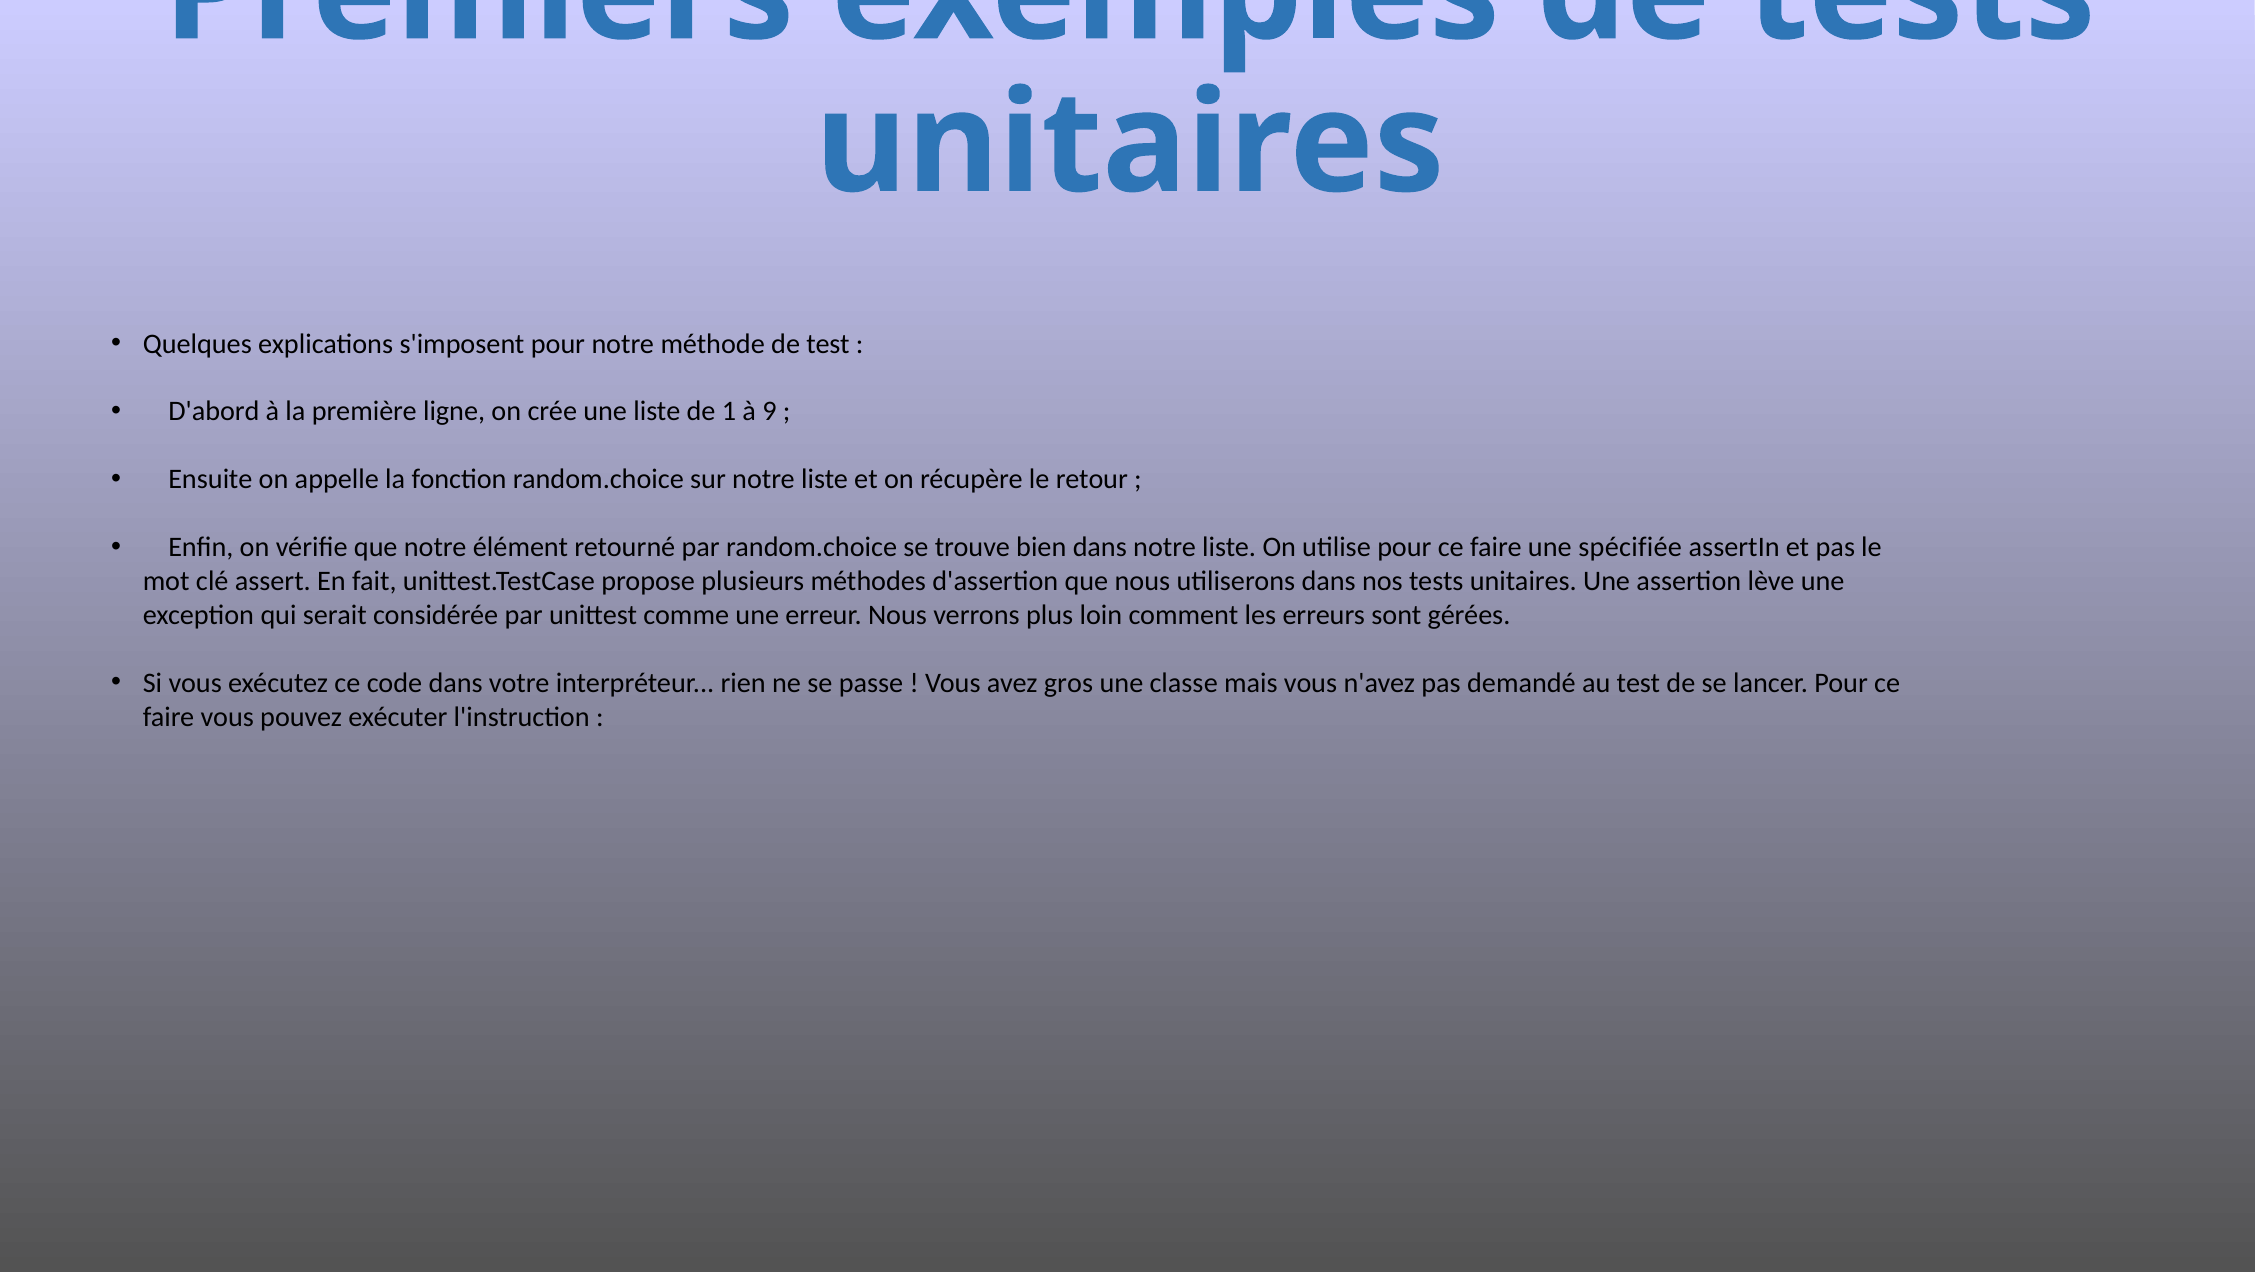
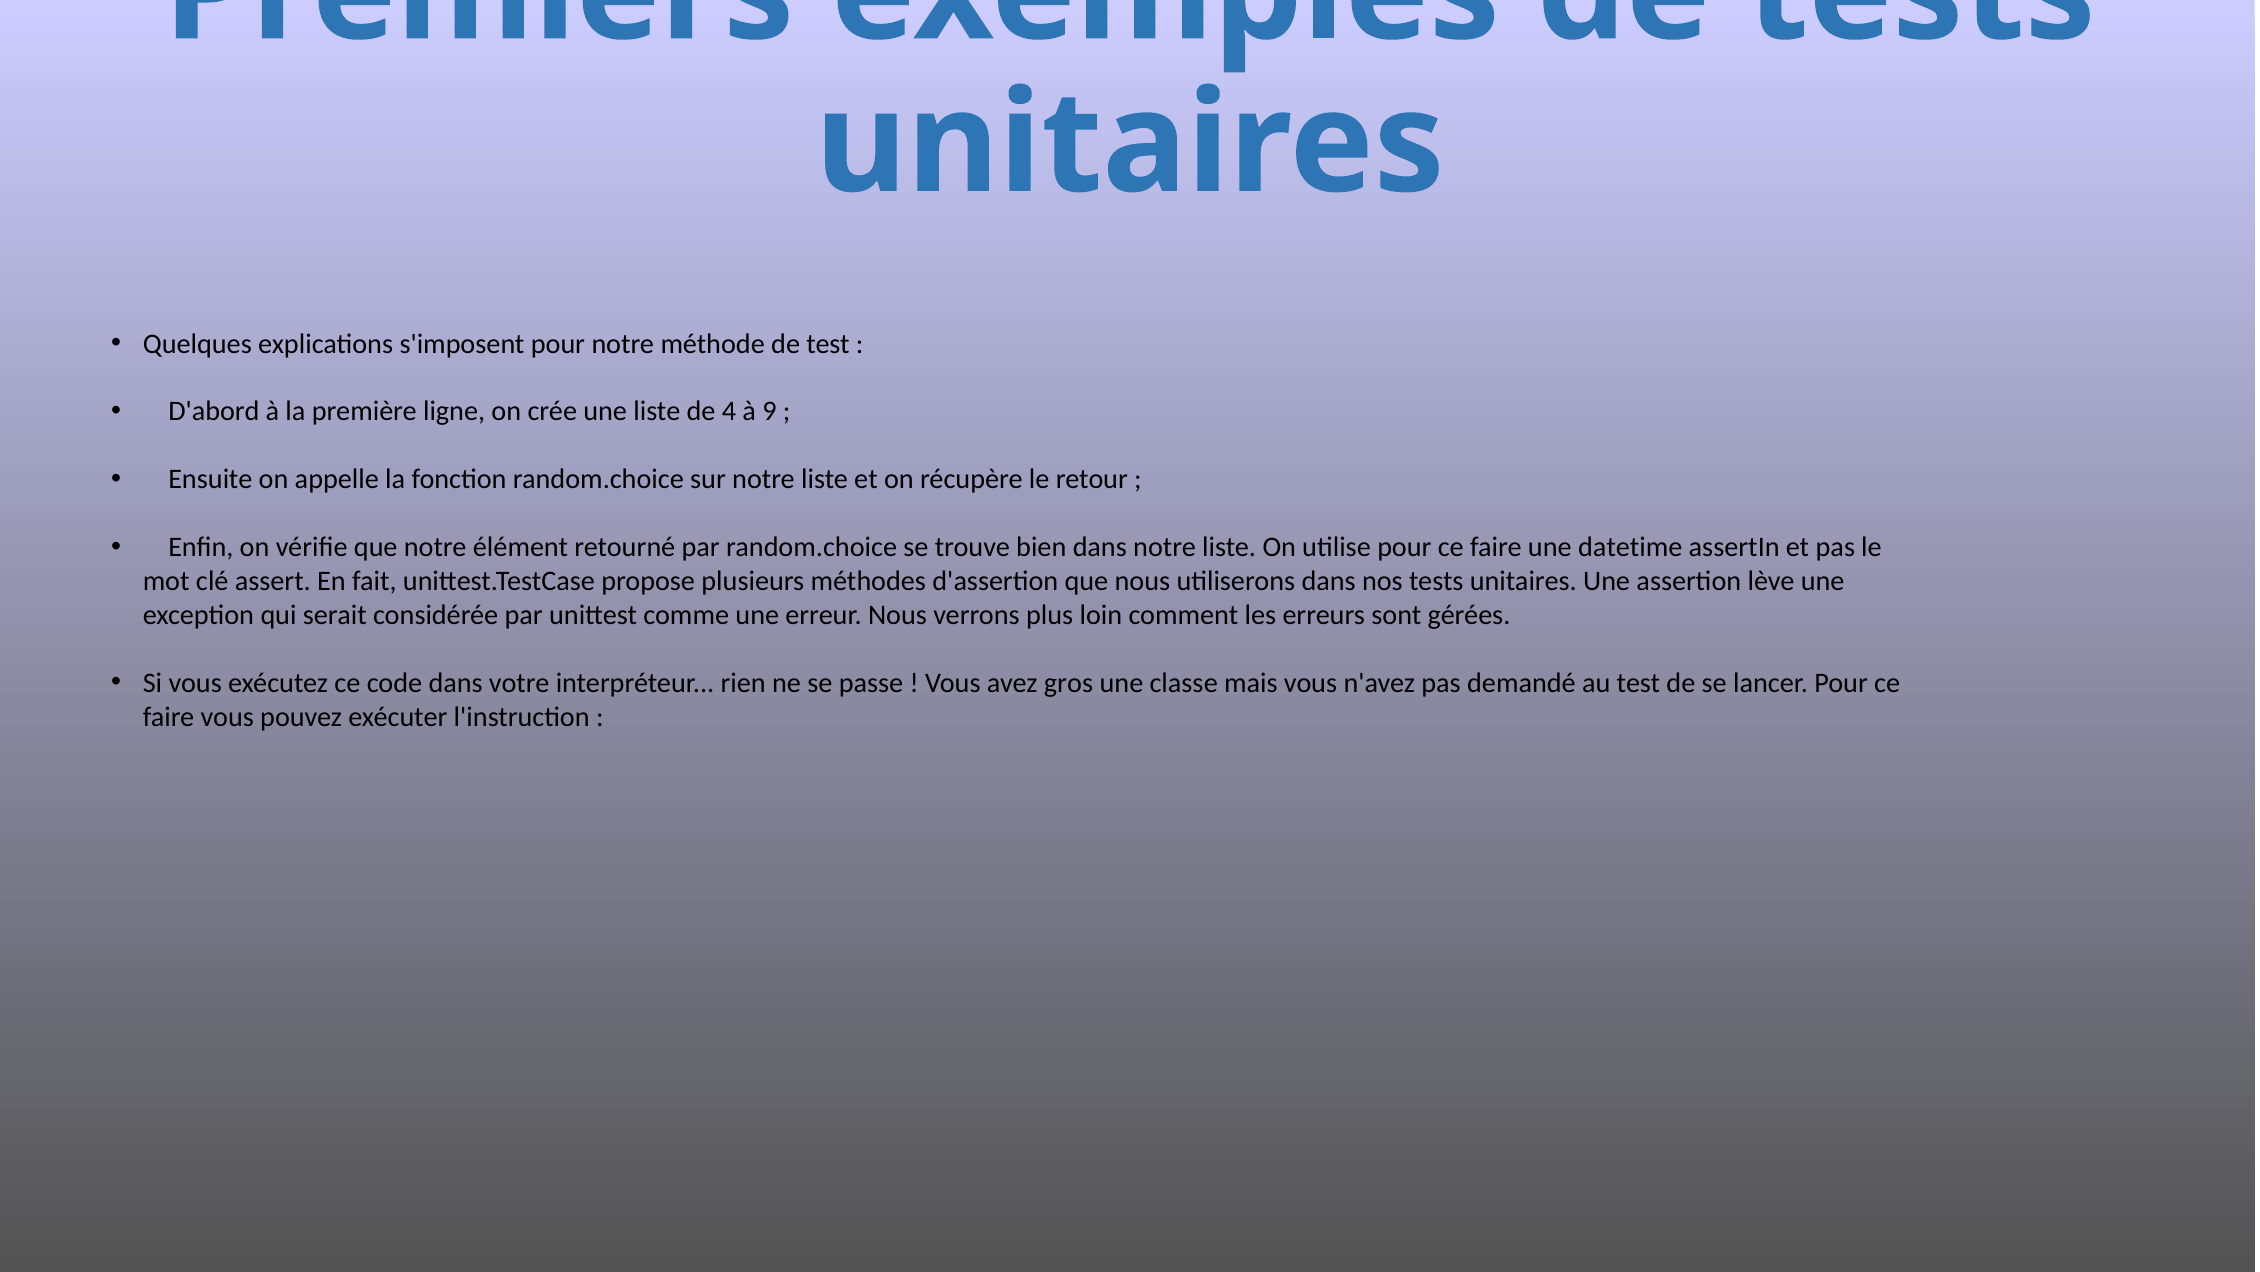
1: 1 -> 4 (729, 411)
spécifiée: spécifiée -> datetime (1630, 547)
